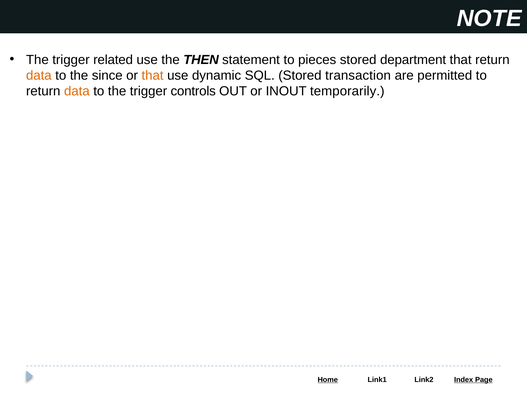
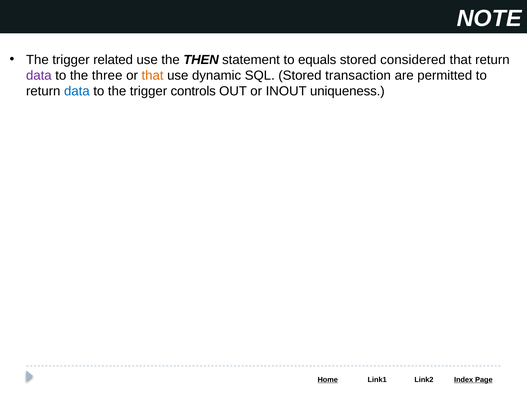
pieces: pieces -> equals (317, 60)
department: department -> considered (413, 60)
data colour: orange -> purple (39, 76)
since: since -> three (107, 76)
data colour: orange -> blue (77, 91)
temporarily: temporarily -> uniqueness (347, 91)
